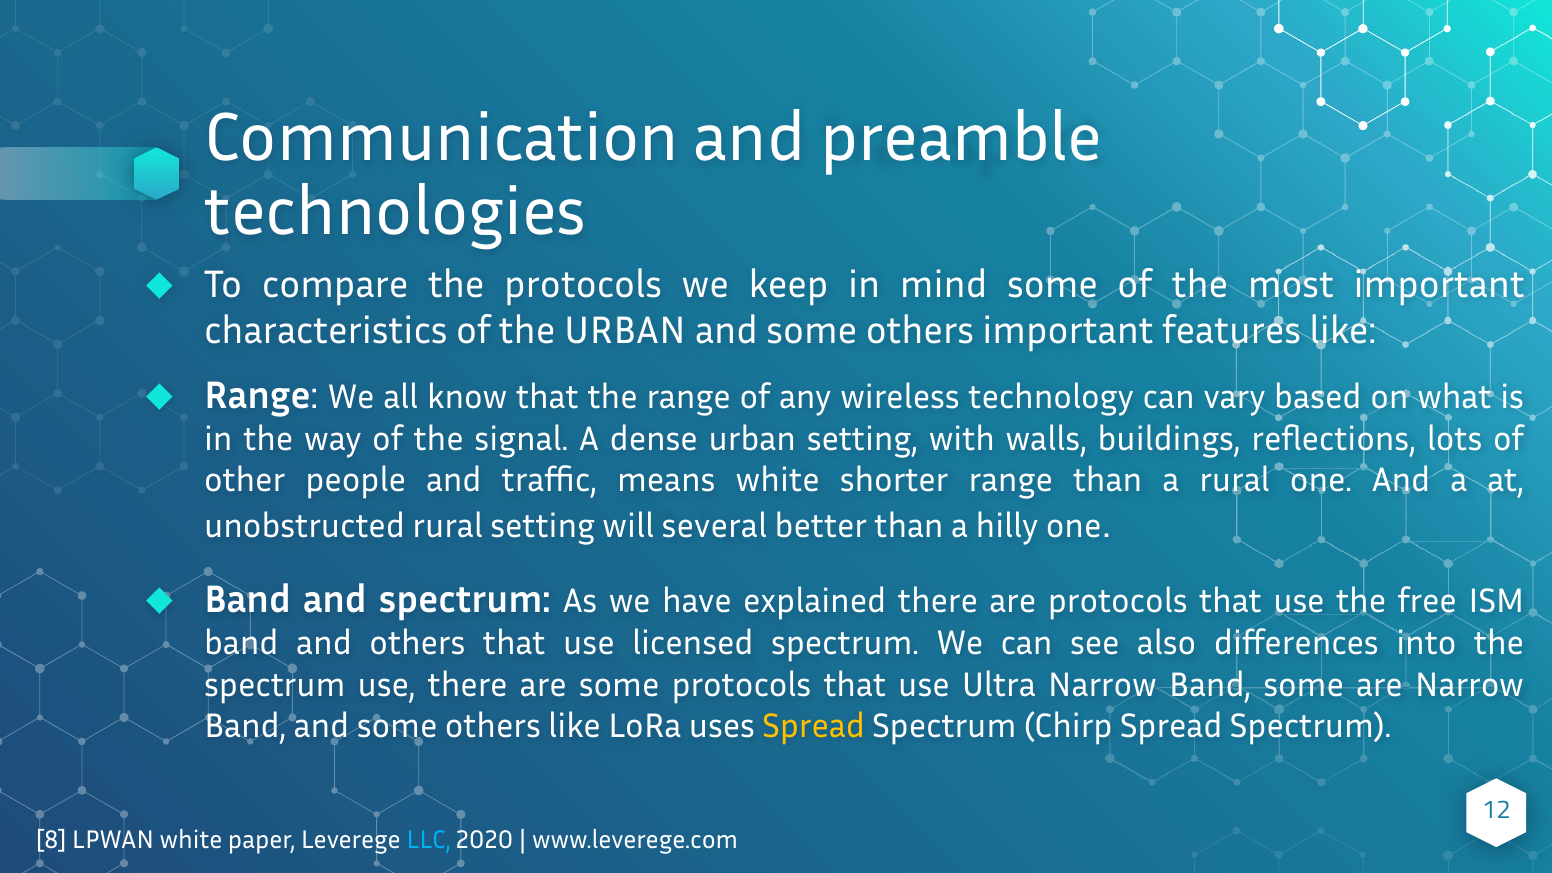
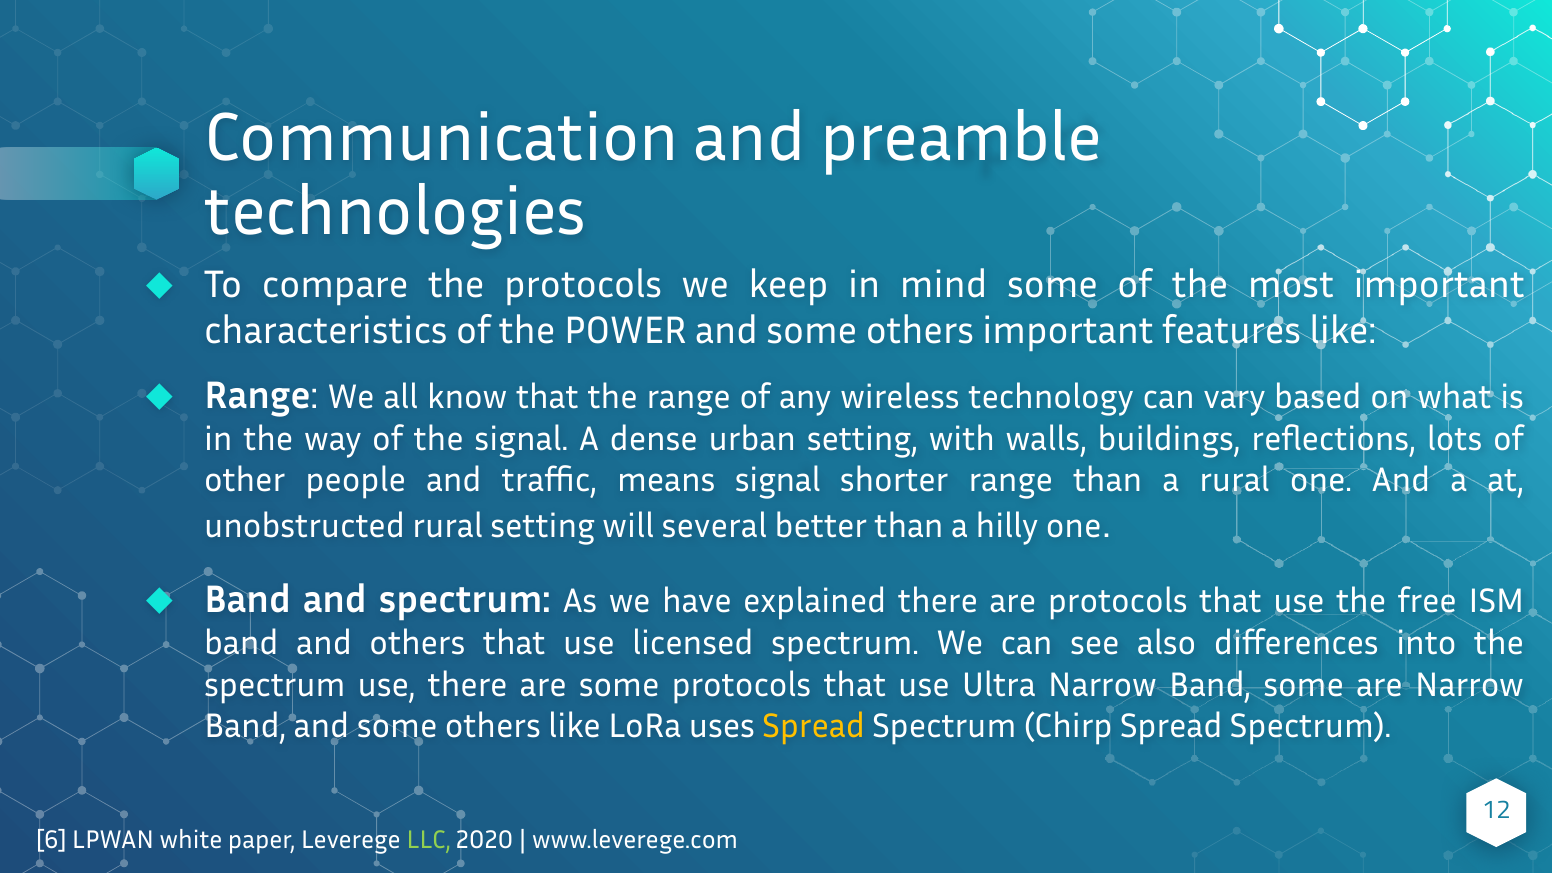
the URBAN: URBAN -> POWER (625, 331)
means white: white -> signal (778, 481)
8: 8 -> 6 (51, 840)
LLC colour: light blue -> light green (429, 840)
